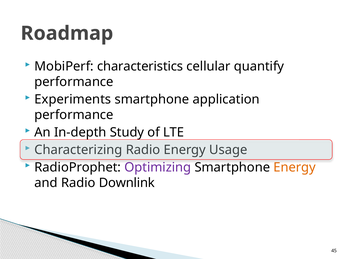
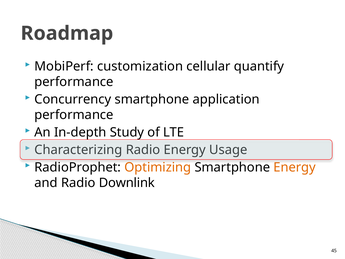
characteristics: characteristics -> customization (140, 66)
Experiments: Experiments -> Concurrency (73, 99)
Optimizing colour: purple -> orange (158, 167)
